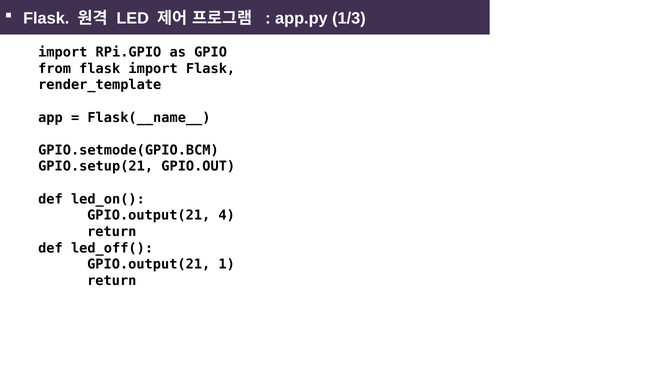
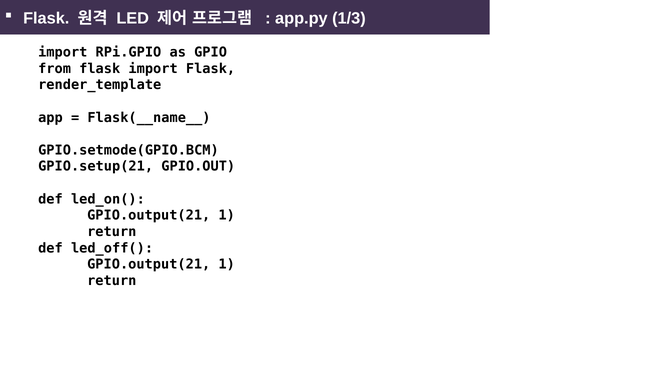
4: 4 -> 1 (227, 216)
